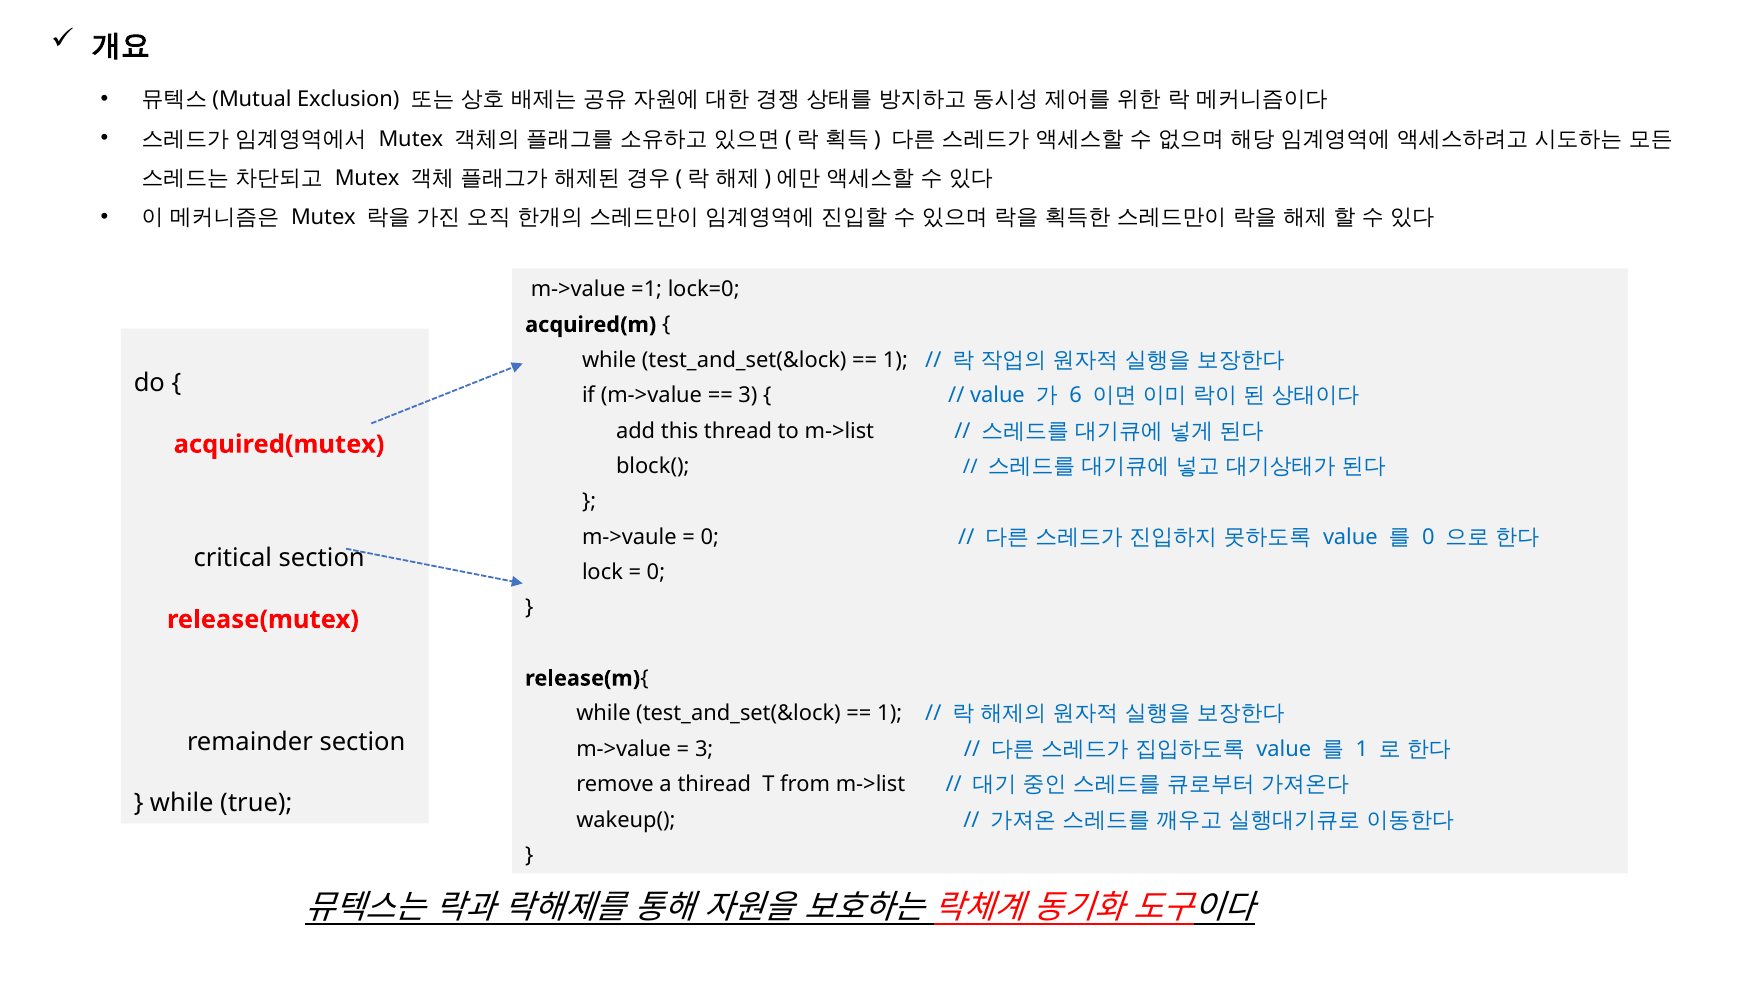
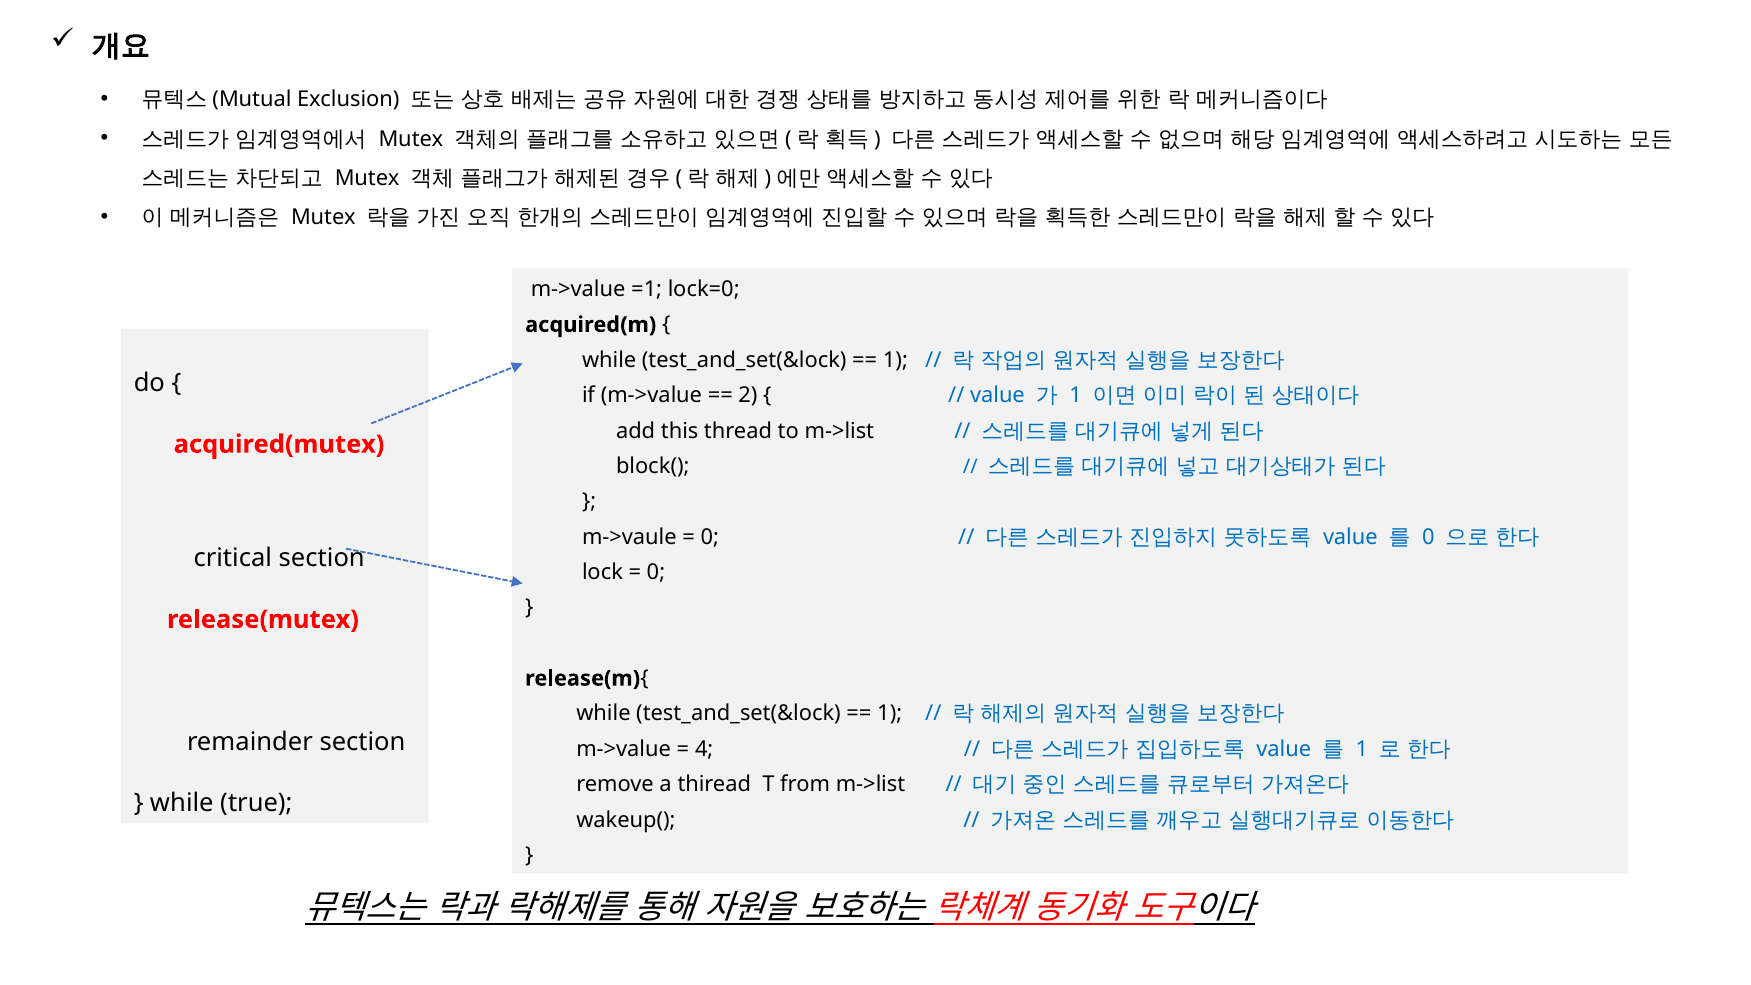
3: 3 -> 2 (748, 395)
6: 6 -> 1 (1076, 395)
3: 3 -> 4 (704, 749)
